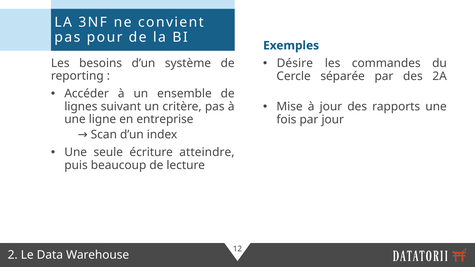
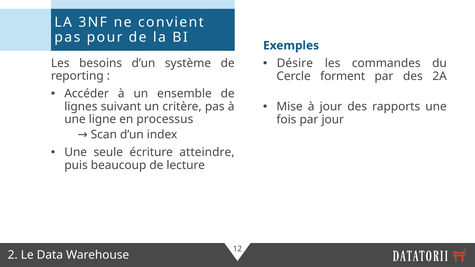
séparée: séparée -> forment (343, 76)
entreprise: entreprise -> processus (165, 119)
